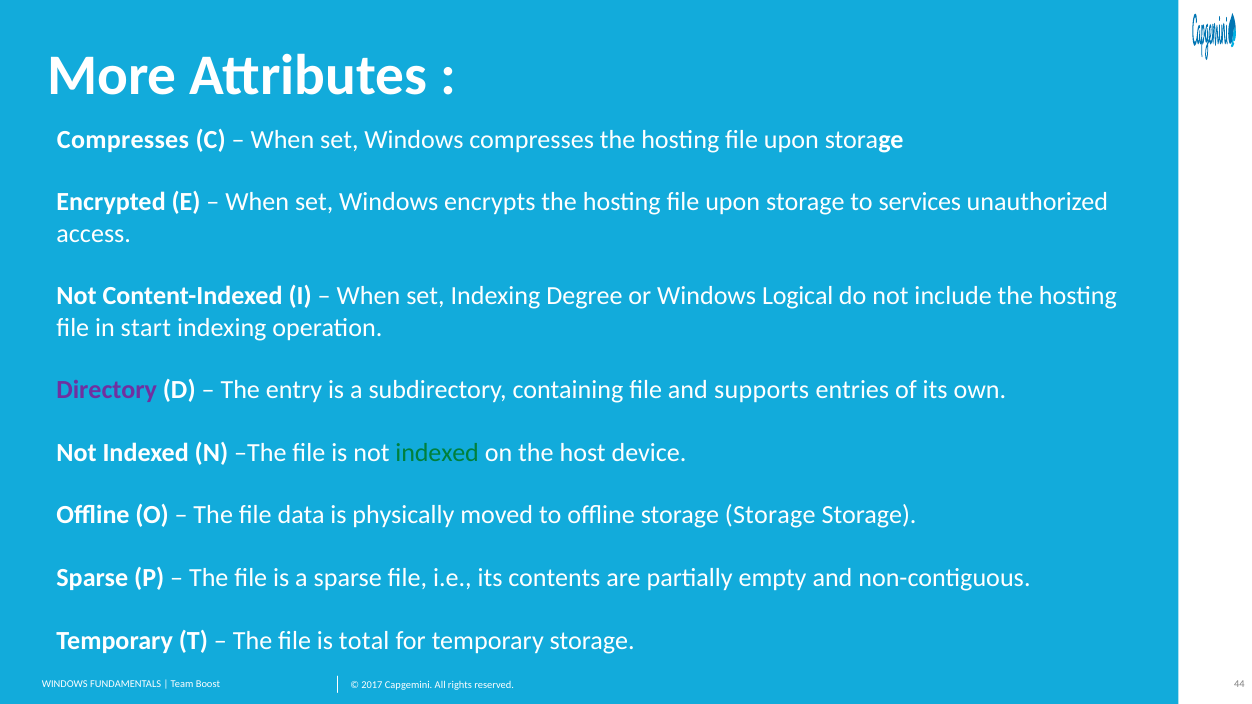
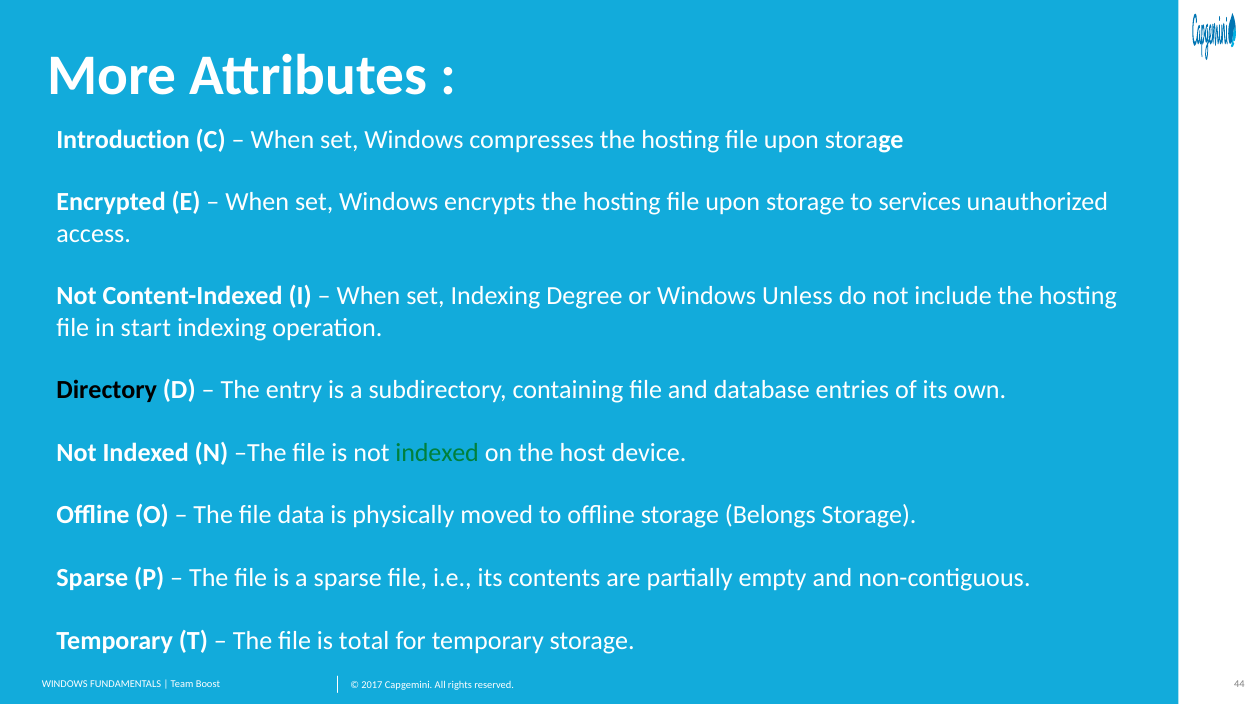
Compresses: Compresses -> Introduction (123, 140)
Logical: Logical -> Unless (797, 296)
Directory colour: purple -> black (107, 390)
supports: supports -> database (762, 390)
offline storage Storage: Storage -> Belongs (770, 516)
